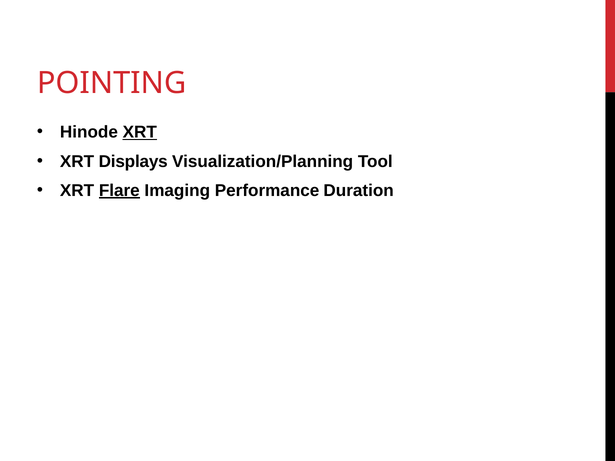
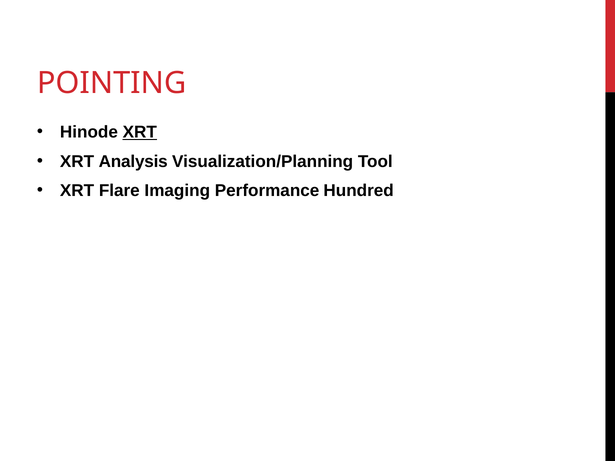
Displays: Displays -> Analysis (133, 161)
Flare underline: present -> none (119, 191)
Duration: Duration -> Hundred (359, 191)
